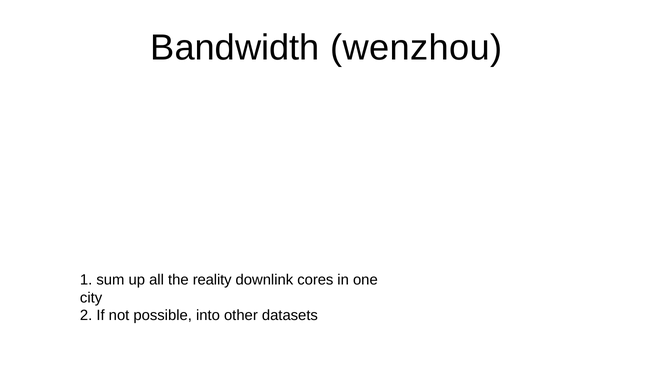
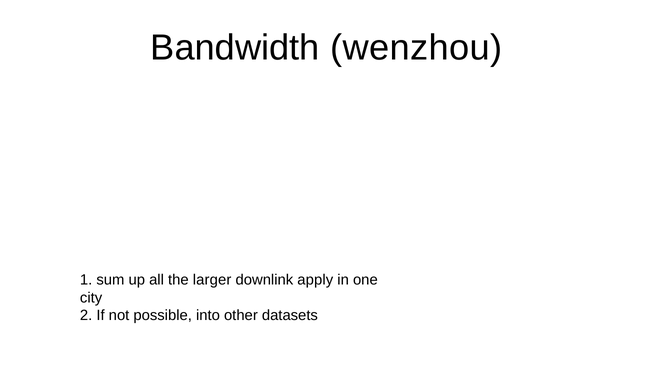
reality: reality -> larger (212, 280)
cores: cores -> apply (315, 280)
